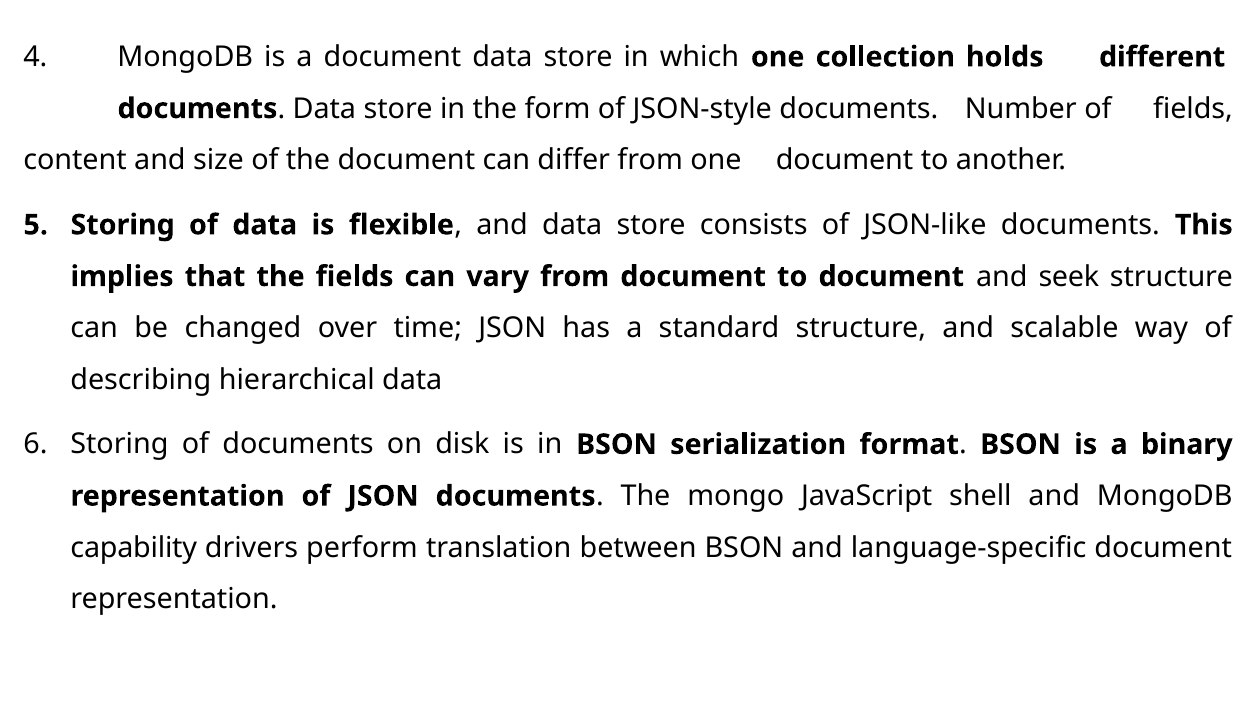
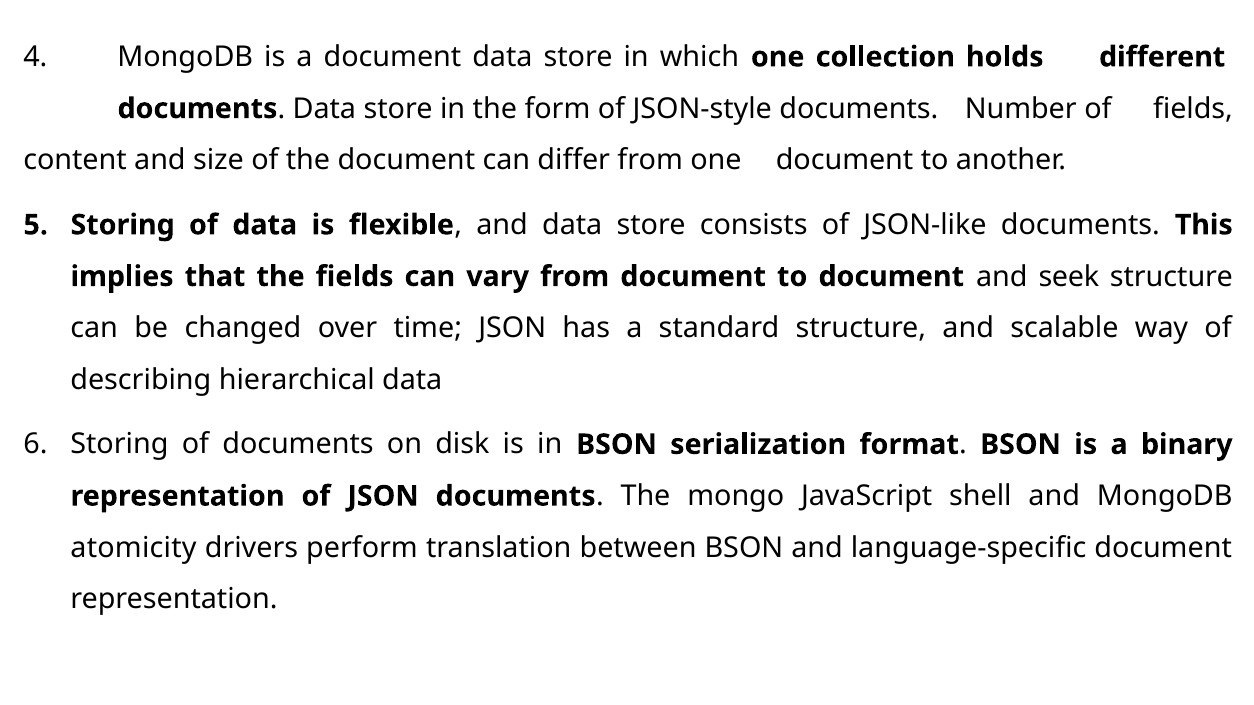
capability: capability -> atomicity (134, 548)
